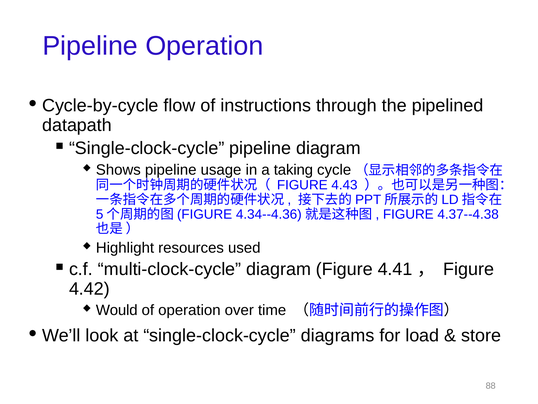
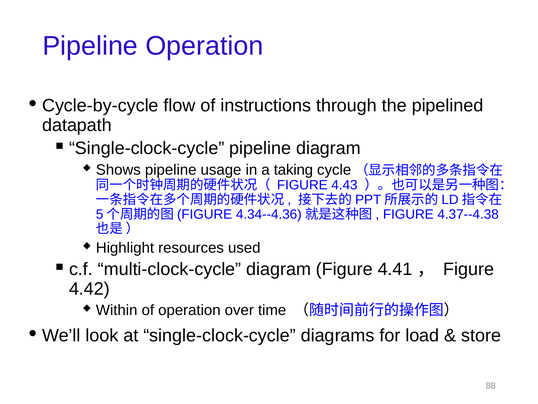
Would: Would -> Within (117, 310)
